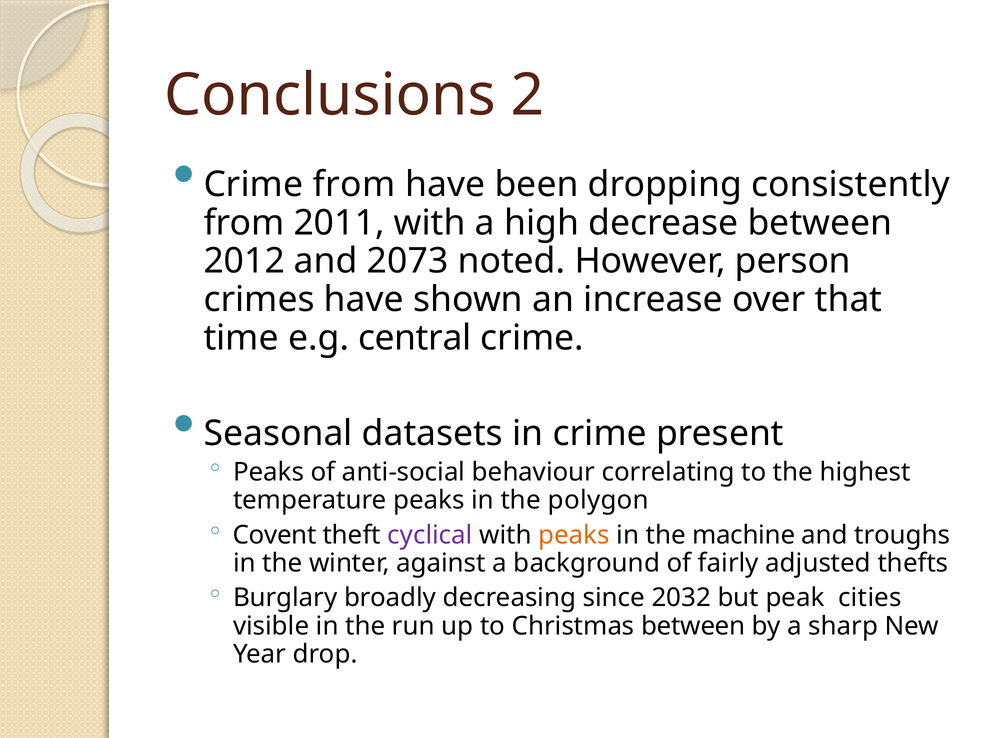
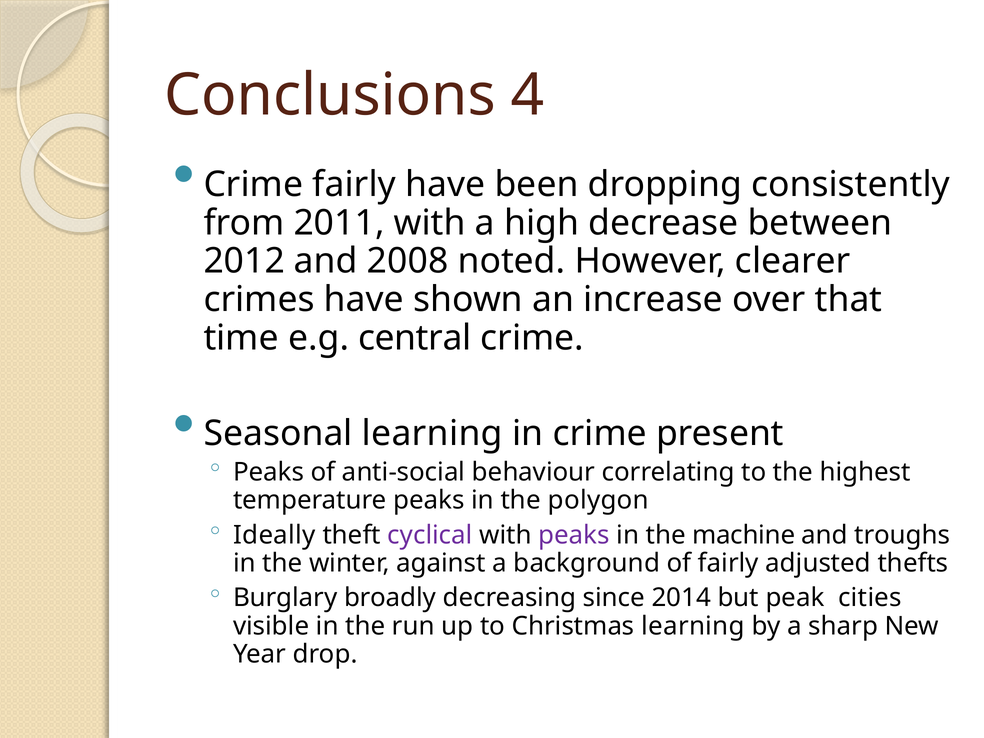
2: 2 -> 4 (528, 95)
Crime from: from -> fairly (354, 184)
2073: 2073 -> 2008 (408, 261)
person: person -> clearer (793, 261)
Seasonal datasets: datasets -> learning (432, 434)
Covent: Covent -> Ideally (274, 535)
peaks colour: orange -> purple (574, 535)
2032: 2032 -> 2014 (681, 598)
Christmas between: between -> learning (693, 626)
